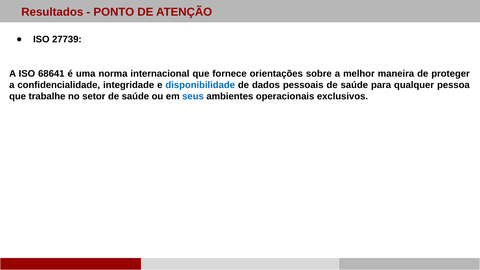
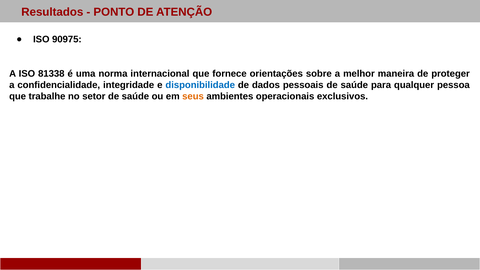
27739: 27739 -> 90975 (67, 40)
68641: 68641 -> 81338 (51, 74)
seus colour: blue -> orange (193, 97)
